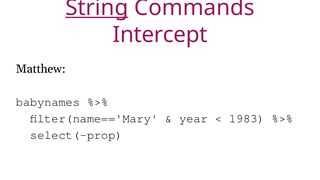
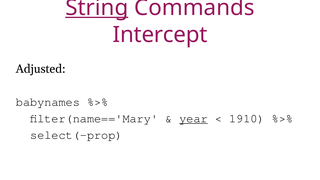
Matthew: Matthew -> Adjusted (41, 69)
year underline: none -> present (194, 118)
1983: 1983 -> 1910 (247, 118)
